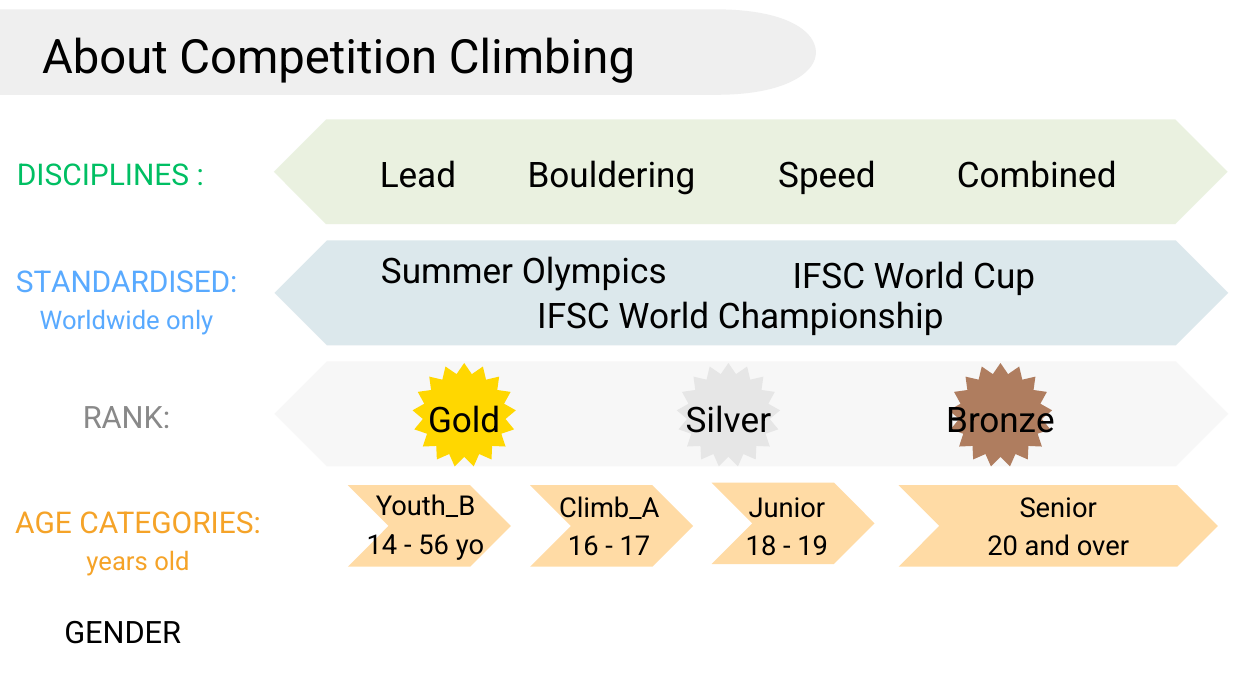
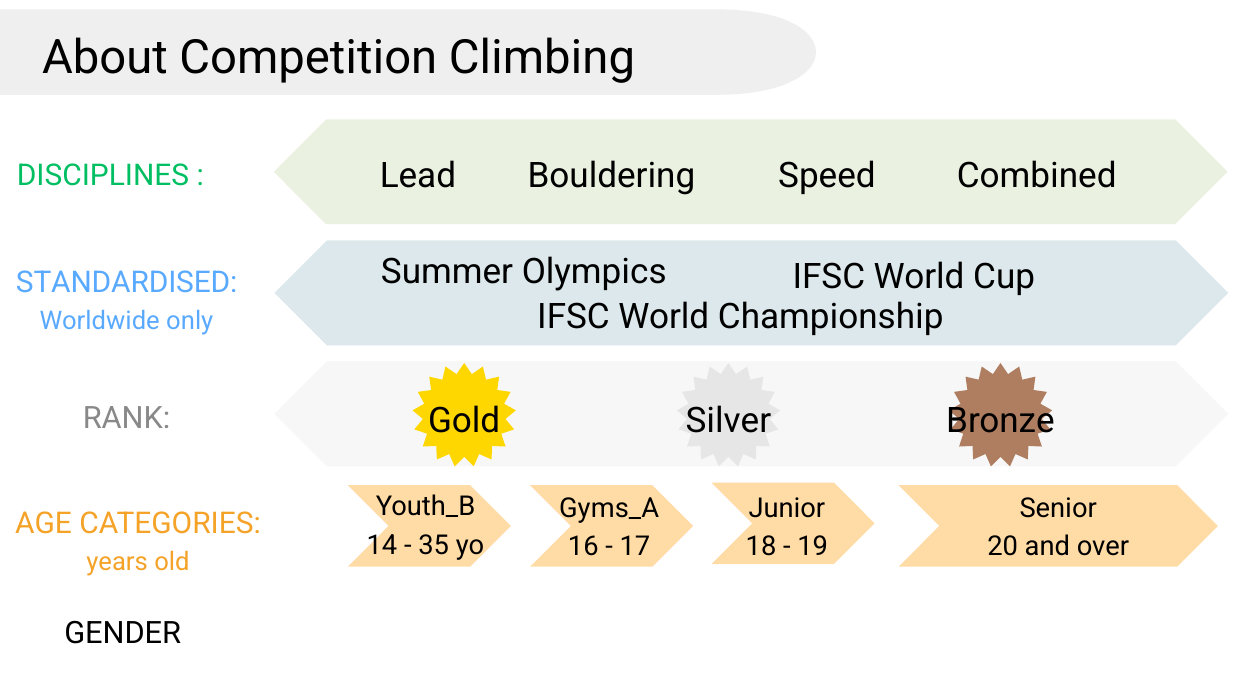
Climb_A: Climb_A -> Gyms_A (609, 508)
56: 56 -> 35 (434, 545)
